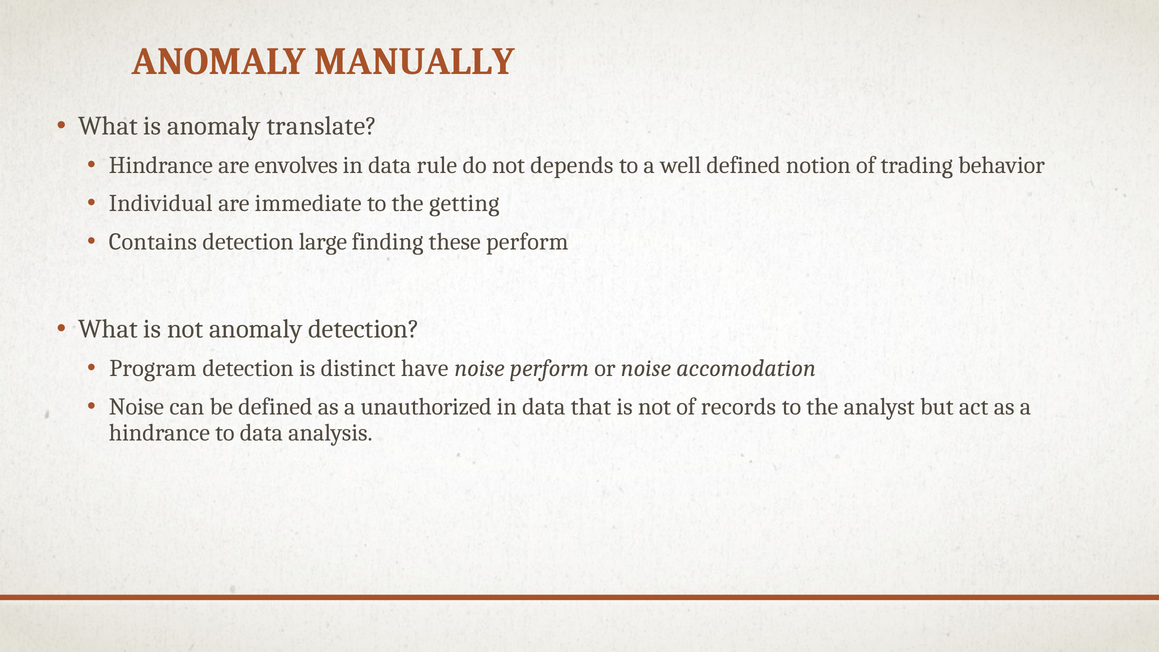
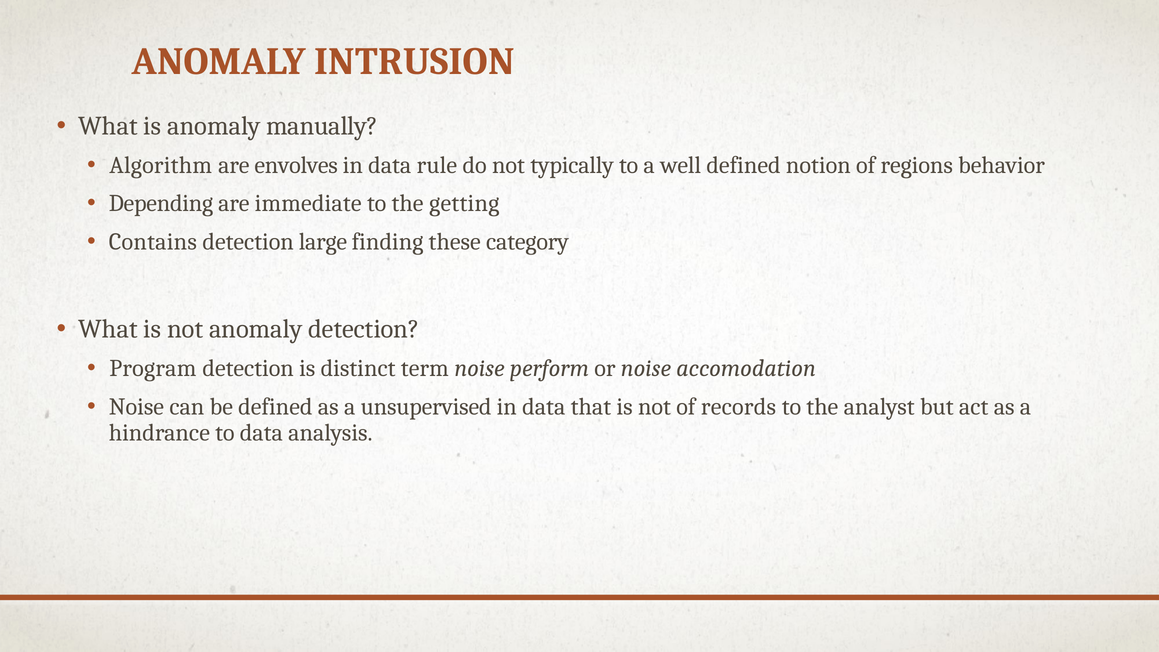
MANUALLY: MANUALLY -> INTRUSION (414, 61)
translate: translate -> manually (322, 126)
Hindrance: Hindrance -> Algorithm (161, 165)
depends: depends -> typically (572, 165)
trading: trading -> regions (917, 165)
Individual: Individual -> Depending (161, 203)
these perform: perform -> category (527, 242)
have: have -> term (425, 368)
unauthorized: unauthorized -> unsupervised (426, 406)
